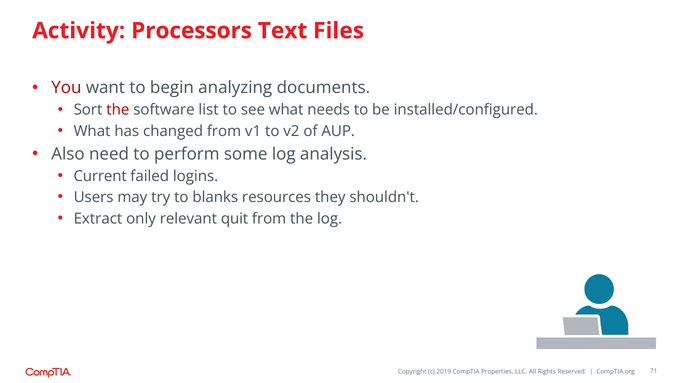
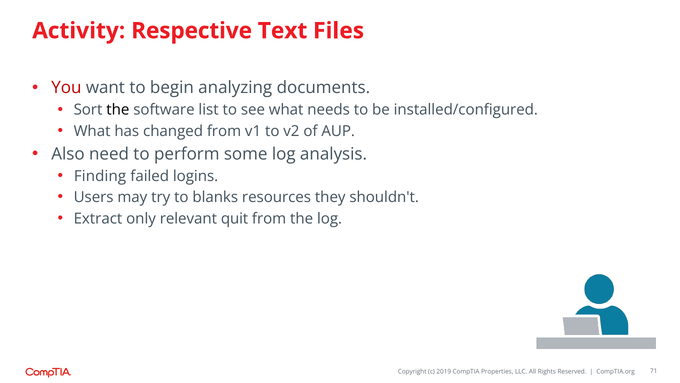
Processors: Processors -> Respective (192, 31)
the colour: red -> black (118, 110)
Current: Current -> Finding (100, 176)
